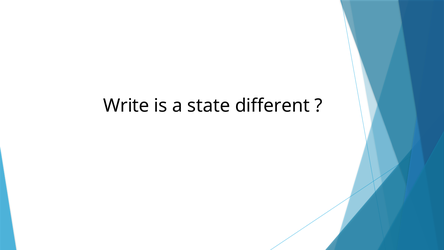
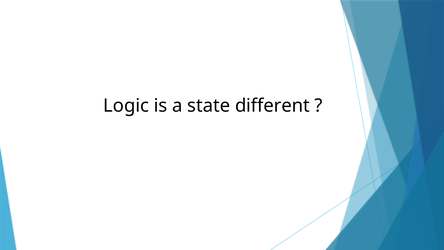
Write: Write -> Logic (126, 106)
